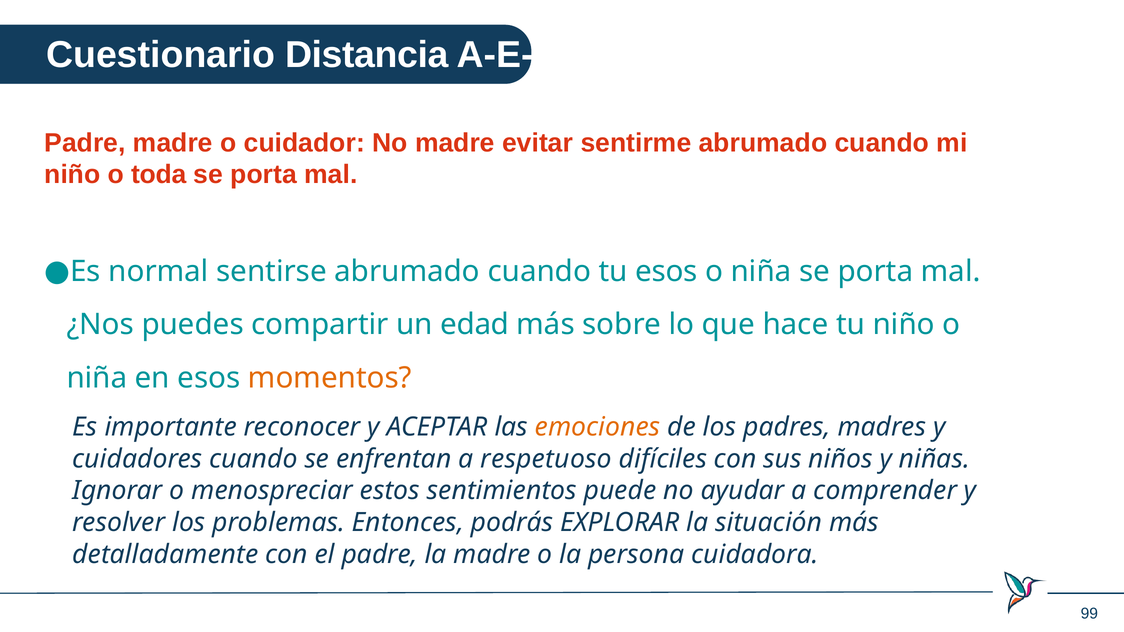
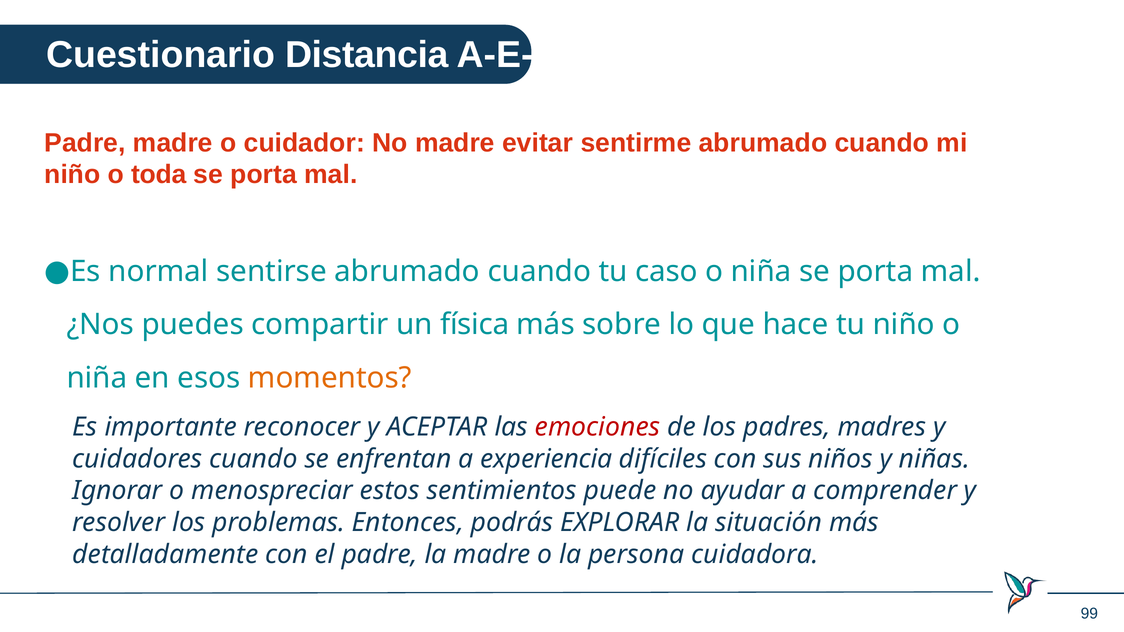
tu esos: esos -> caso (666, 271)
edad: edad -> física (475, 325)
emociones colour: orange -> red (598, 427)
respetuoso: respetuoso -> experiencia (546, 459)
